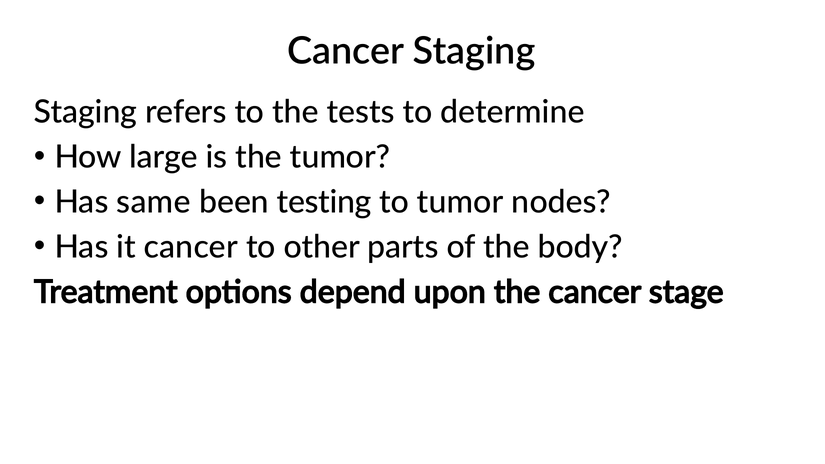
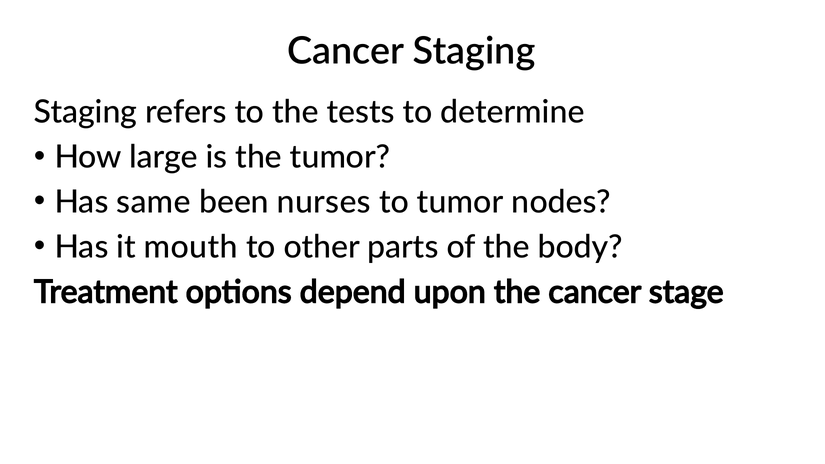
testing: testing -> nurses (324, 202)
it cancer: cancer -> mouth (191, 247)
